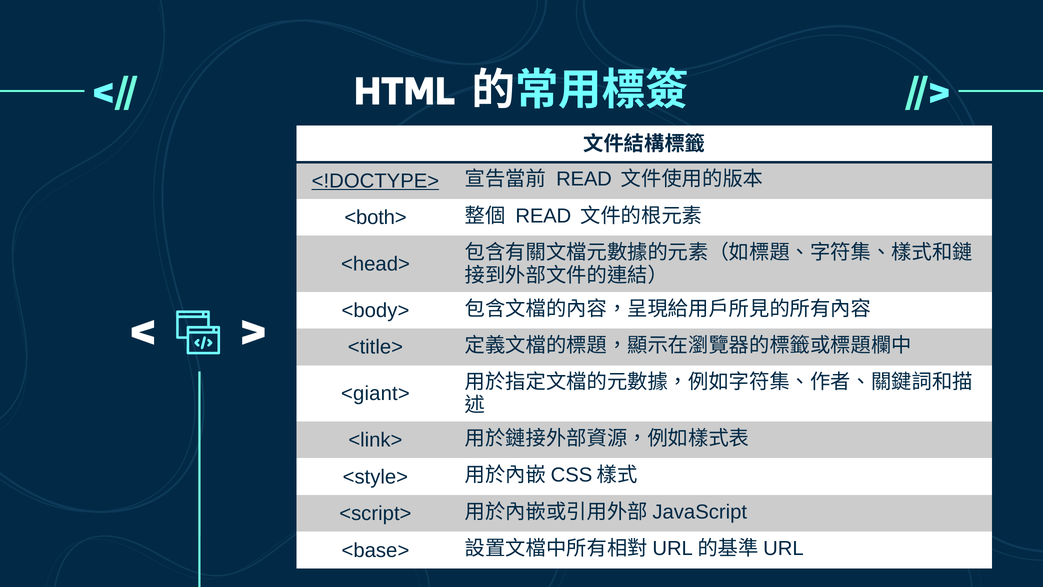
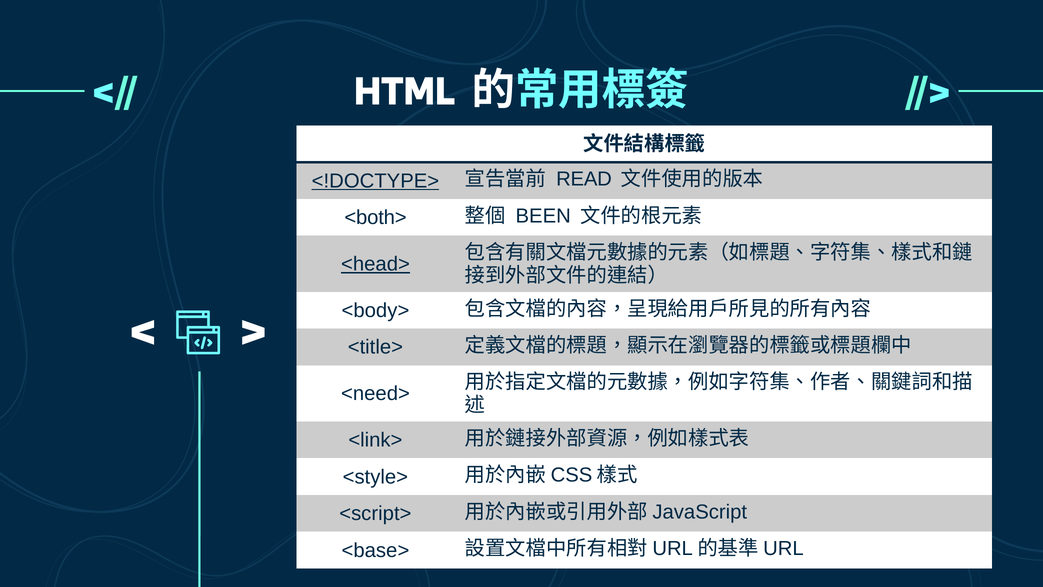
READ: READ -> BEEN (543, 216)
<head> underline: none -> present (375, 264)
<giant>: <giant> -> <need> (375, 394)
